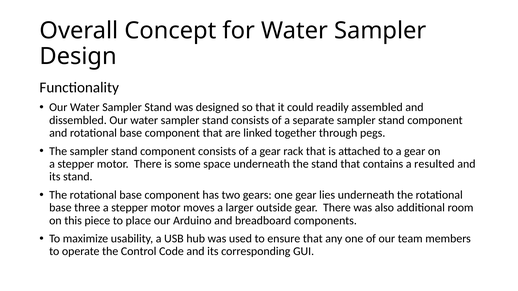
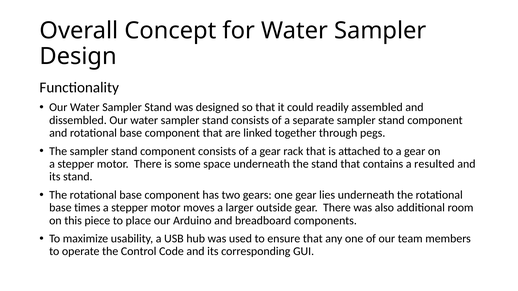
three: three -> times (87, 208)
